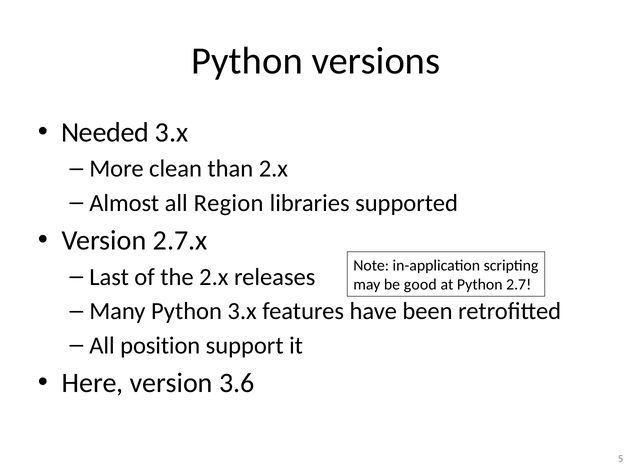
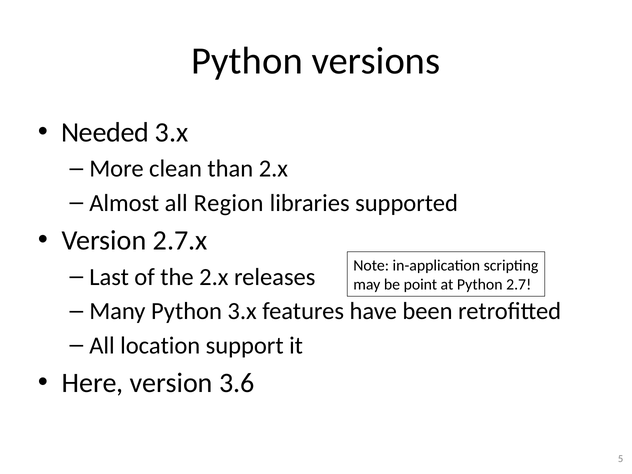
good: good -> point (420, 285)
position: position -> location (160, 346)
